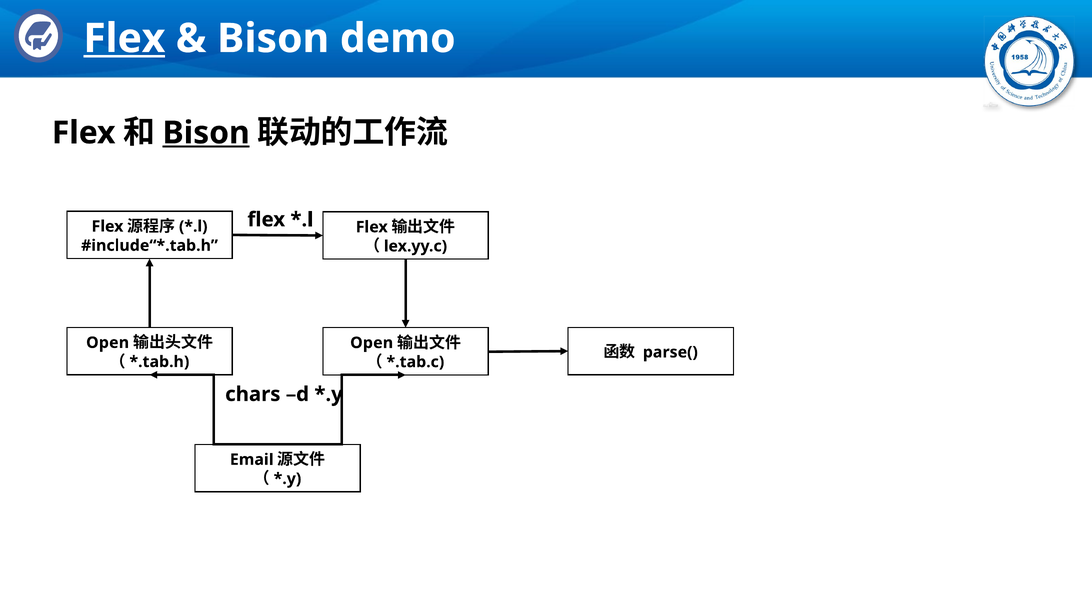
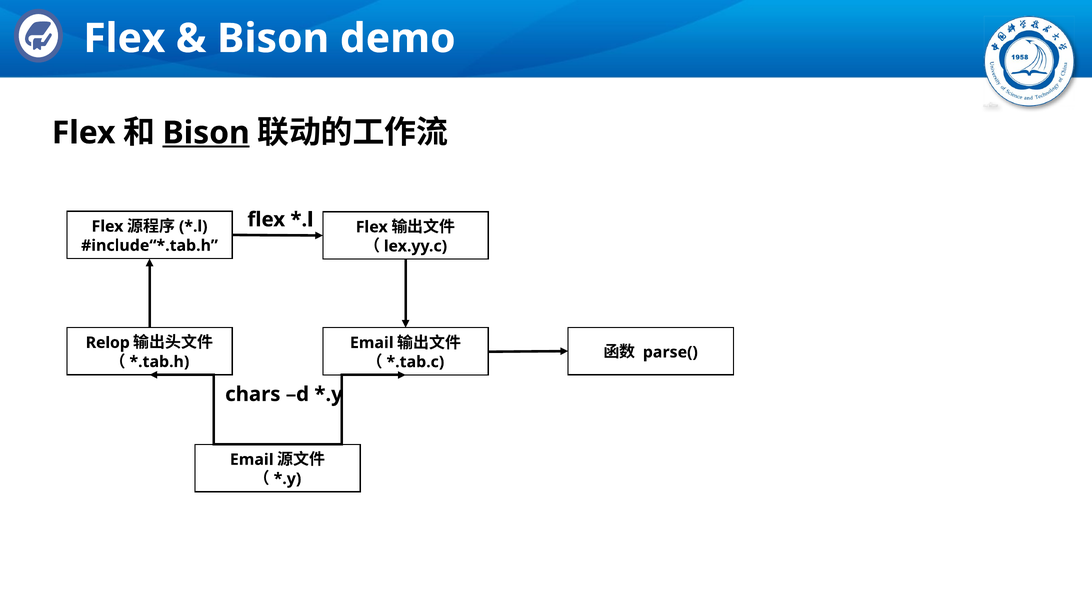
Flex underline: present -> none (124, 39)
Open: Open -> Relop (108, 343)
Open: Open -> Email (372, 343)
